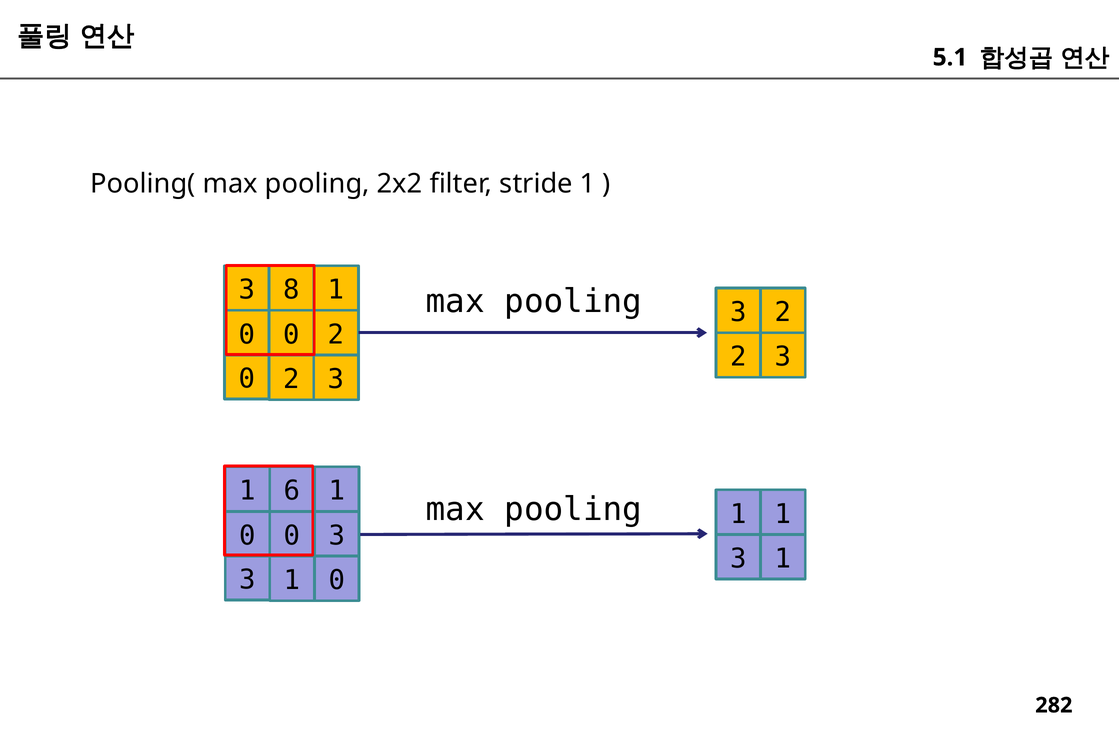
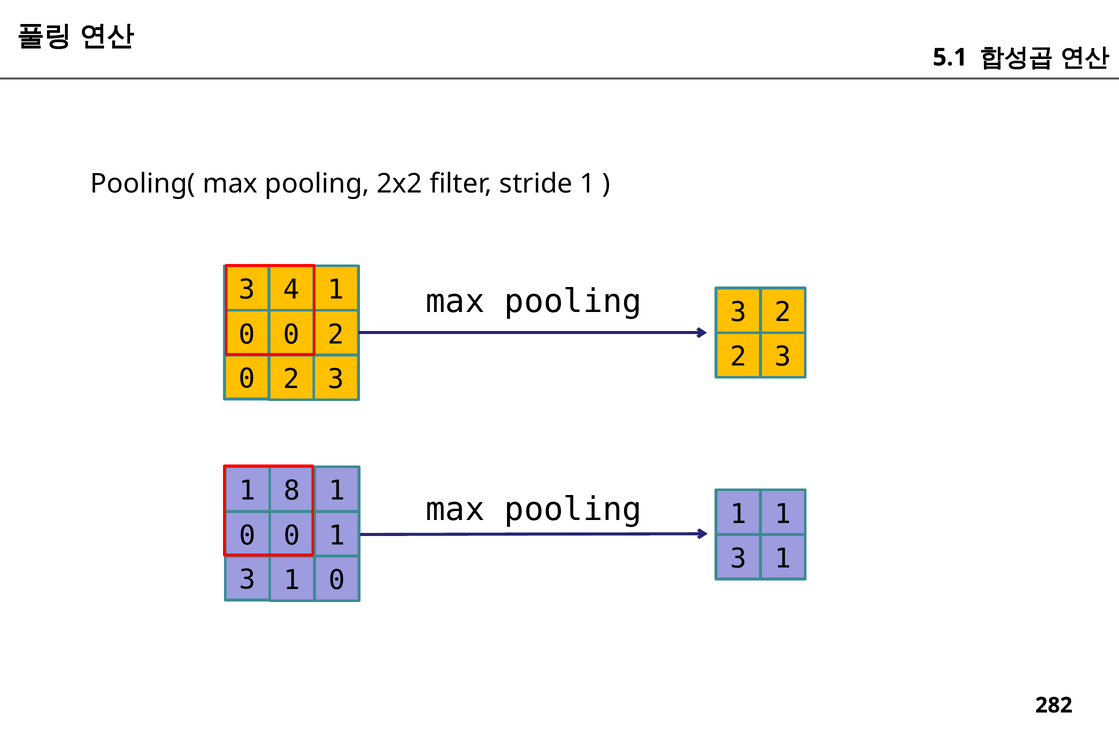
8: 8 -> 4 (291, 290)
6: 6 -> 8 (292, 491)
0 0 3: 3 -> 1 (337, 536)
